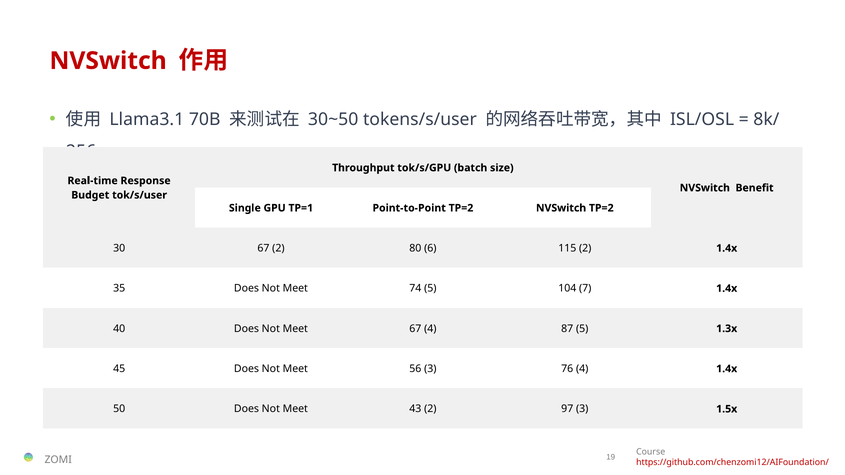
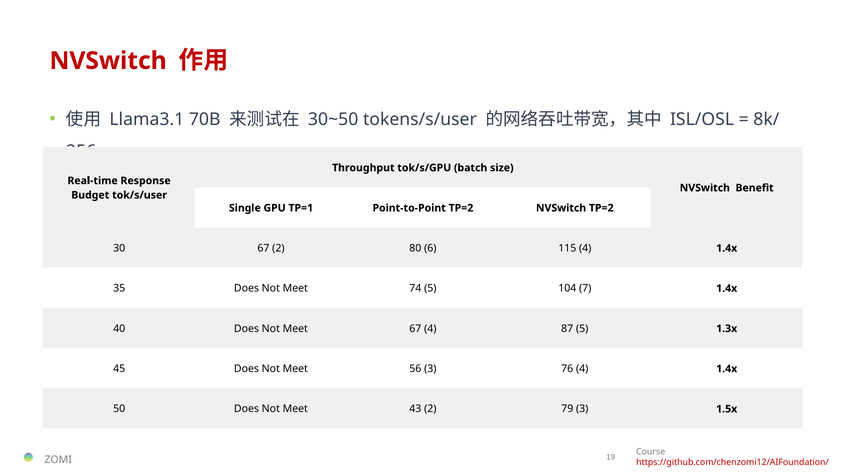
115 2: 2 -> 4 (585, 248)
97: 97 -> 79 (567, 409)
